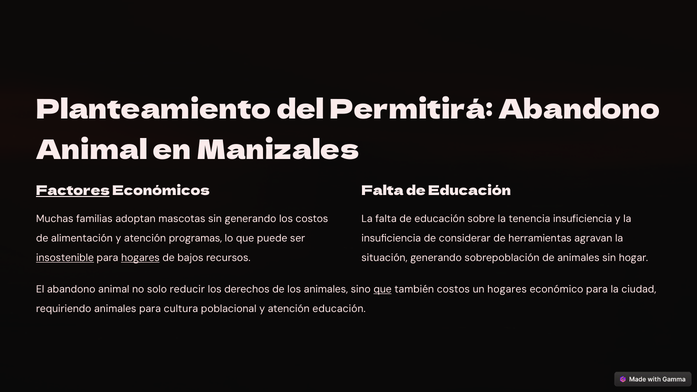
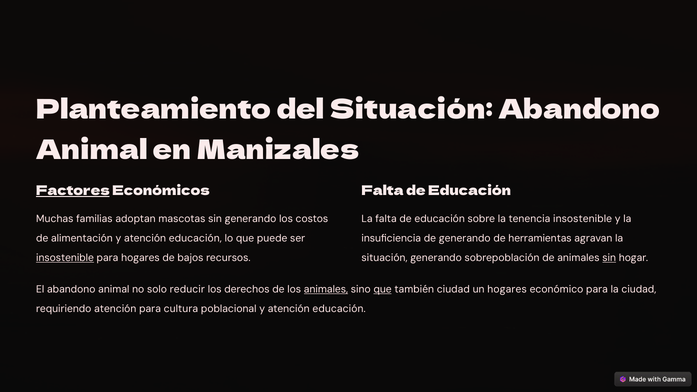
del Permitirá: Permitirá -> Situación (411, 110)
tenencia insuficiencia: insuficiencia -> insostenible (583, 219)
alimentación y atención programas: programas -> educación (195, 238)
de considerar: considerar -> generando (465, 238)
hogares underline: present -> none (140, 258)
sin underline: none -> present (609, 258)
animales underline: none -> present (326, 289)
también costos: costos -> ciudad (453, 289)
requiriendo animales: animales -> atención (115, 309)
